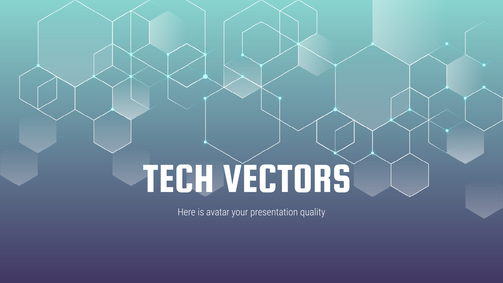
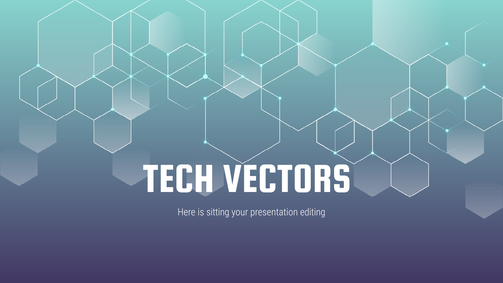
avatar: avatar -> sitting (218, 212)
quality: quality -> editing (313, 212)
